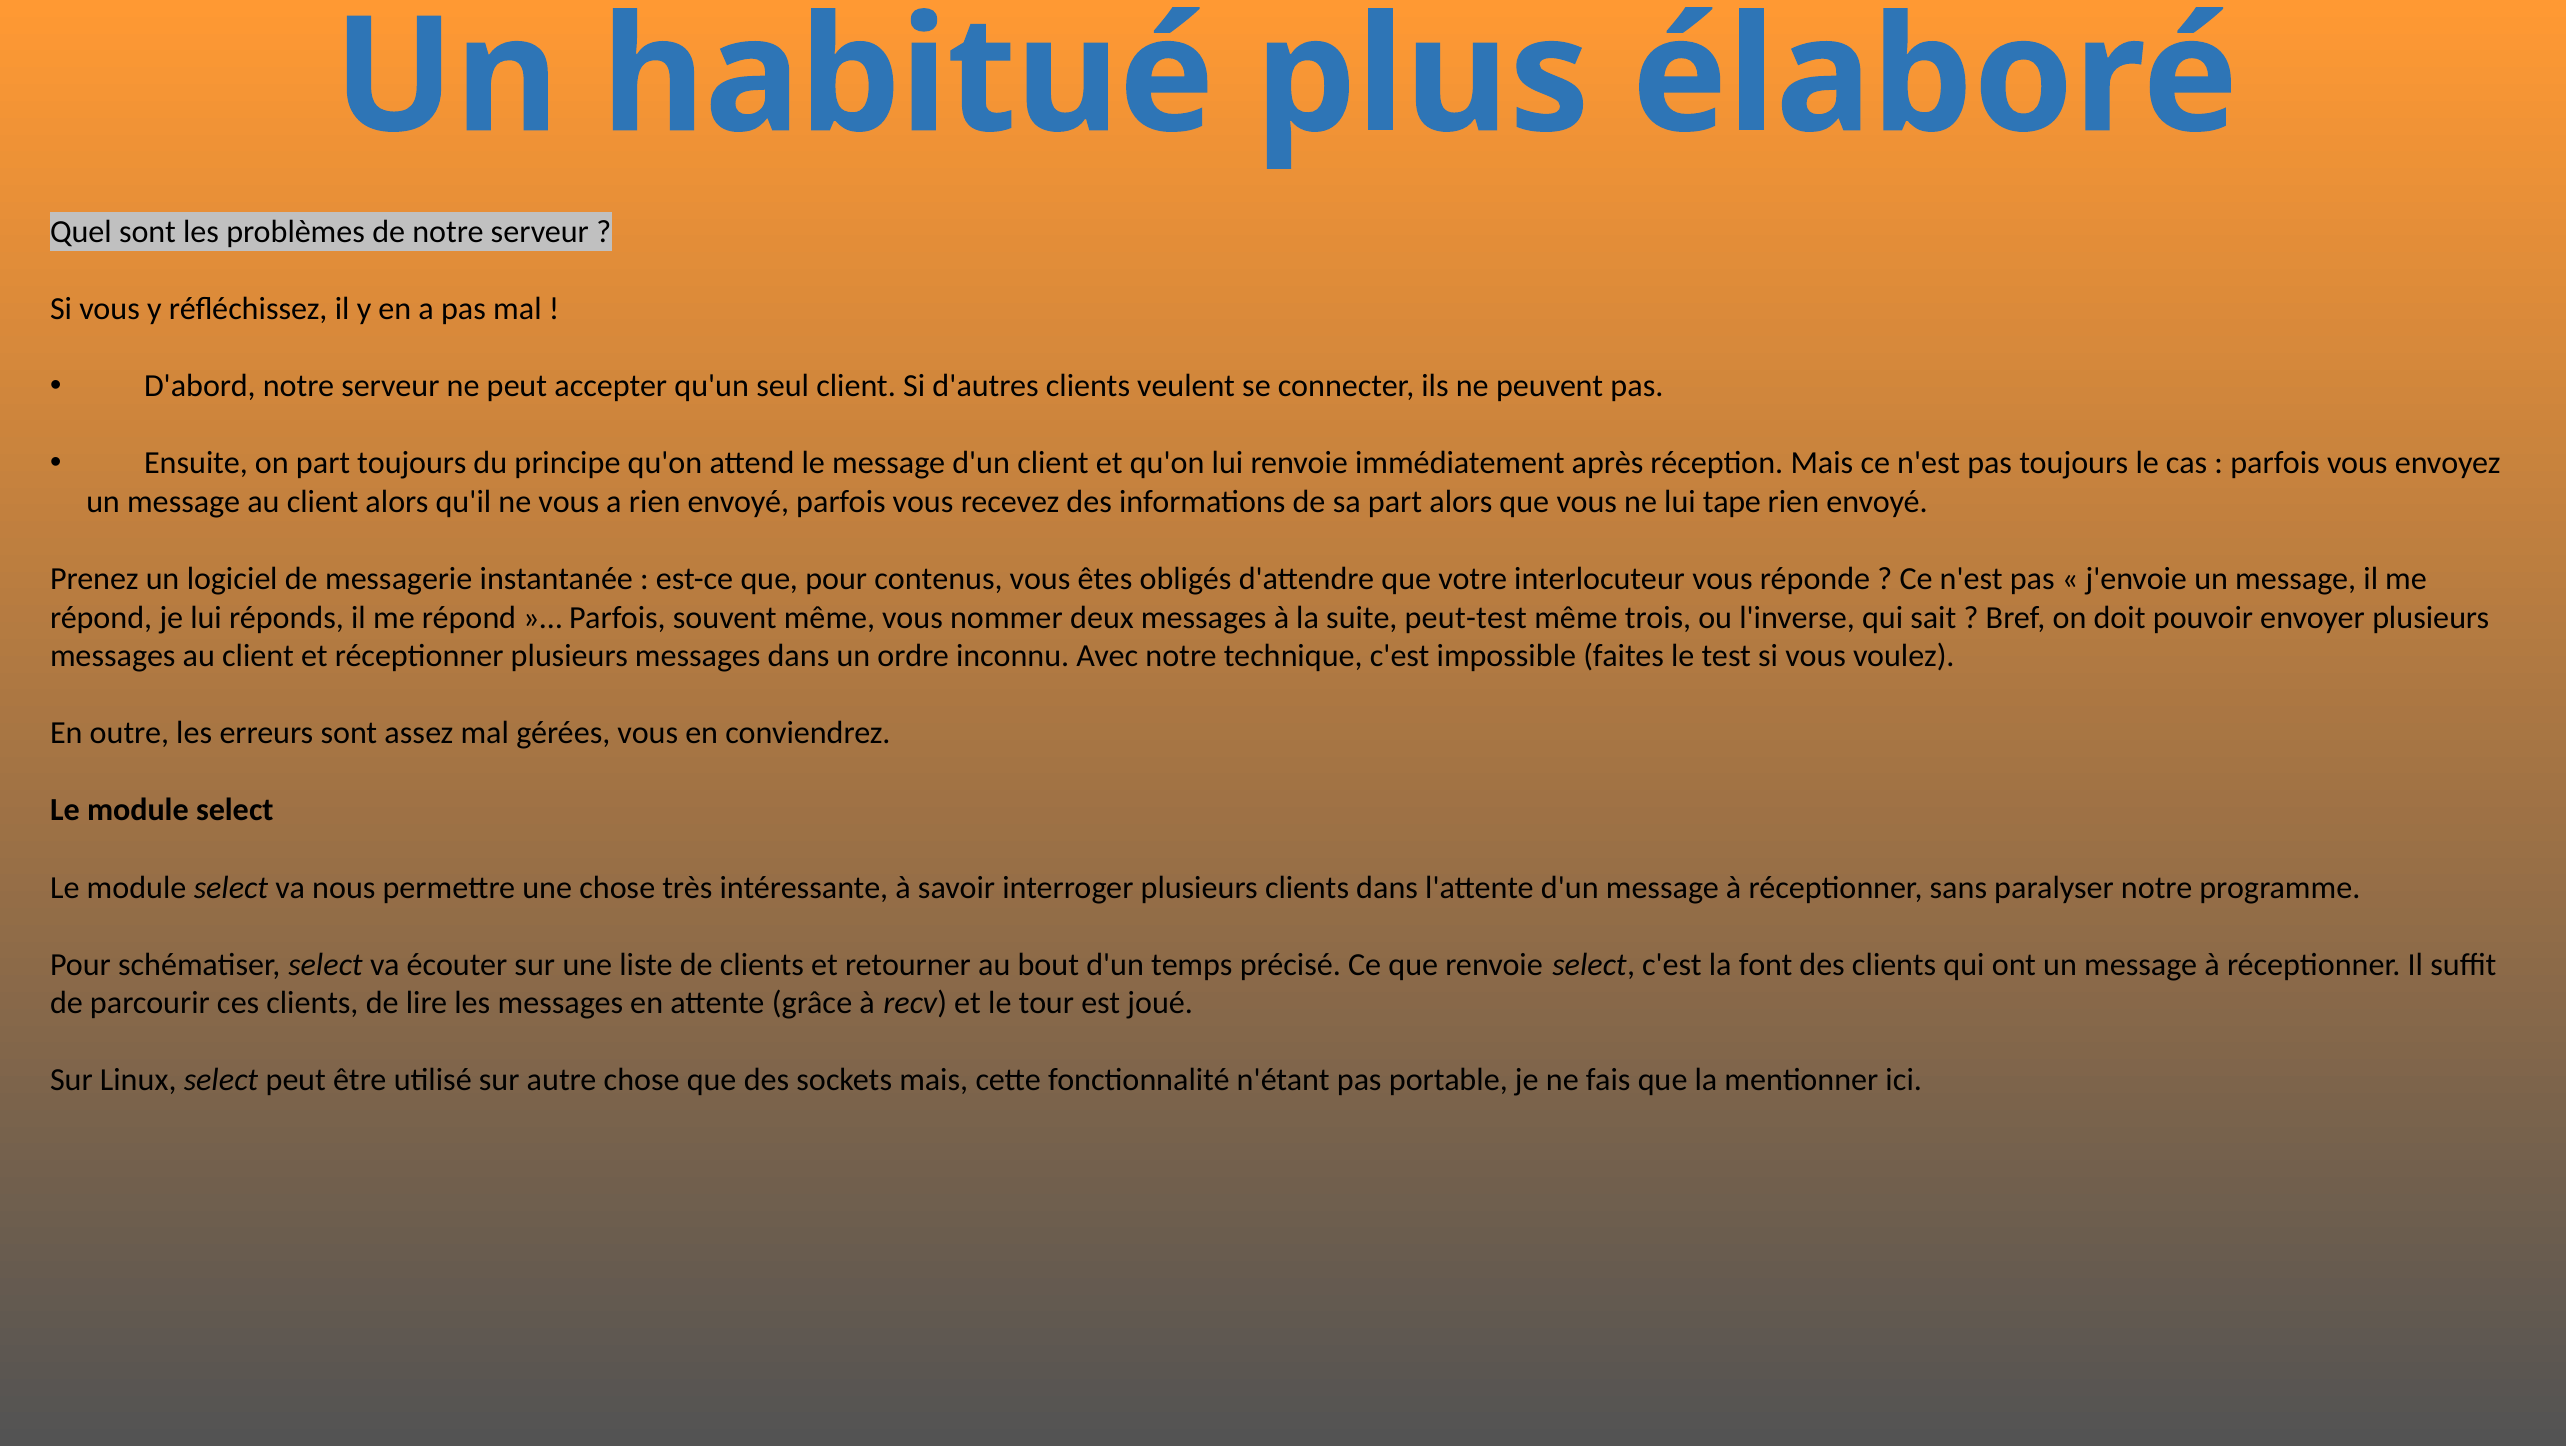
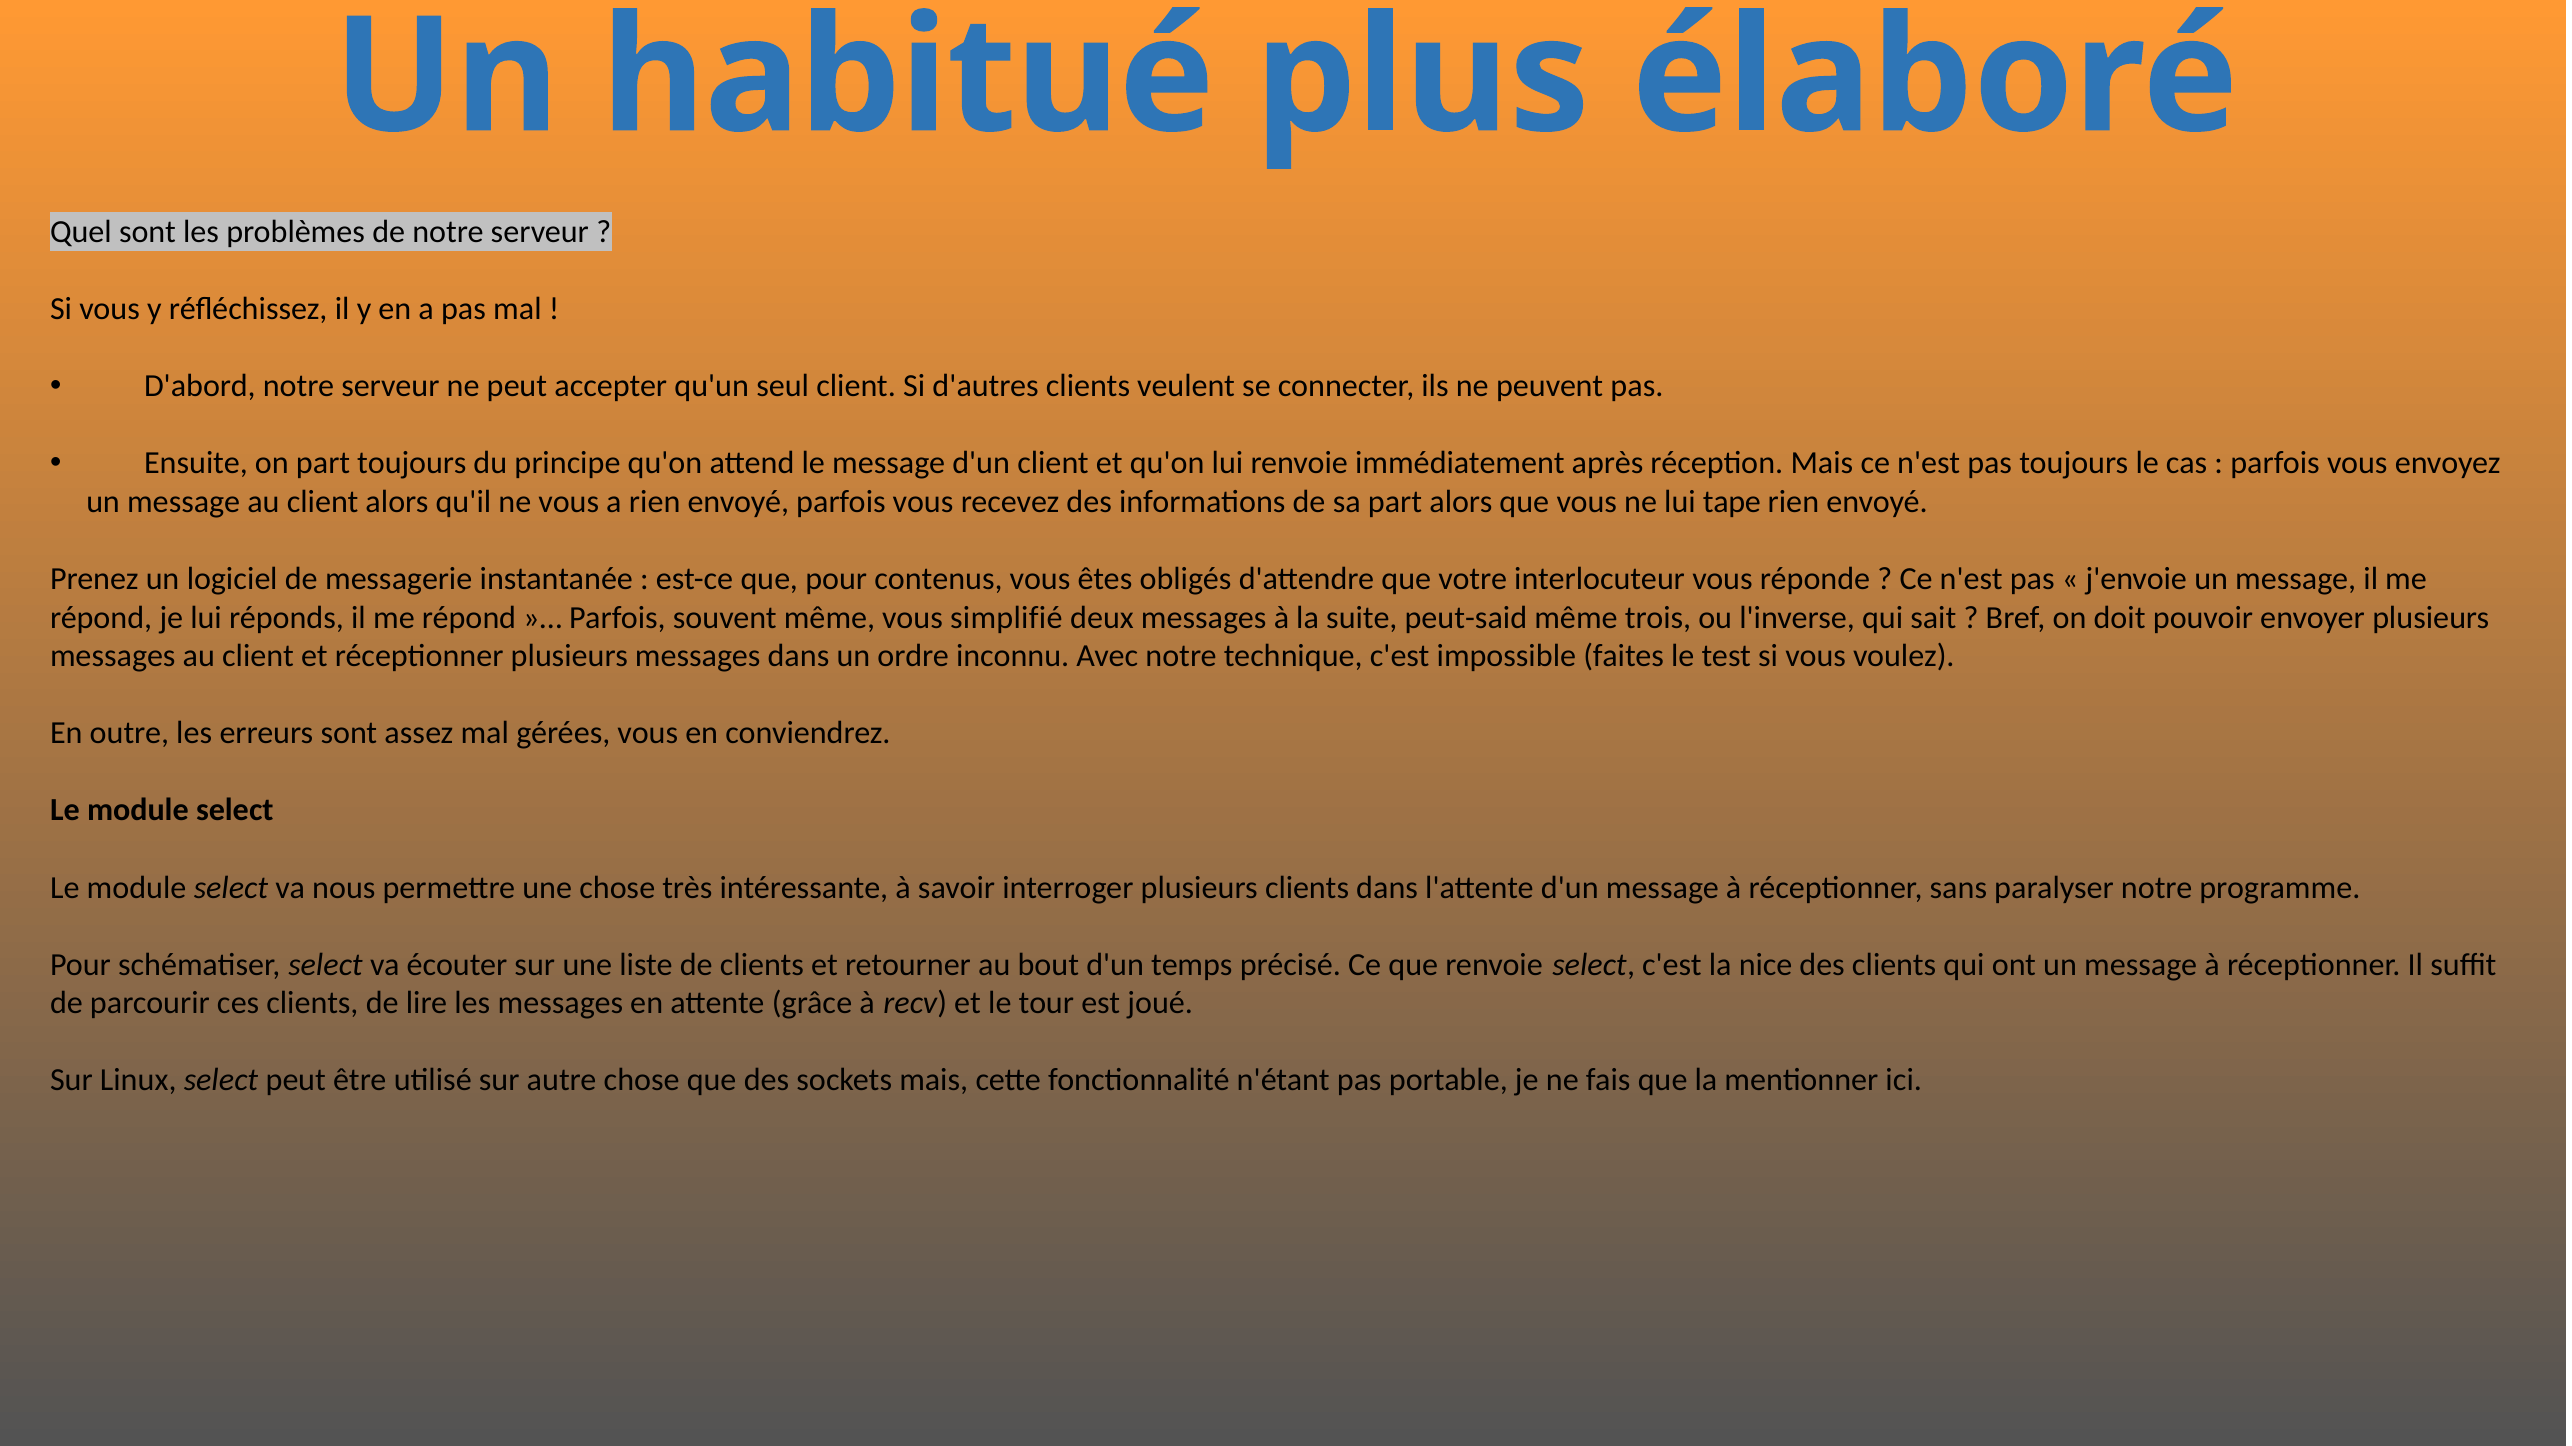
nommer: nommer -> simplifié (1006, 618)
peut-test: peut-test -> peut-said (1466, 618)
font: font -> nice (1766, 965)
